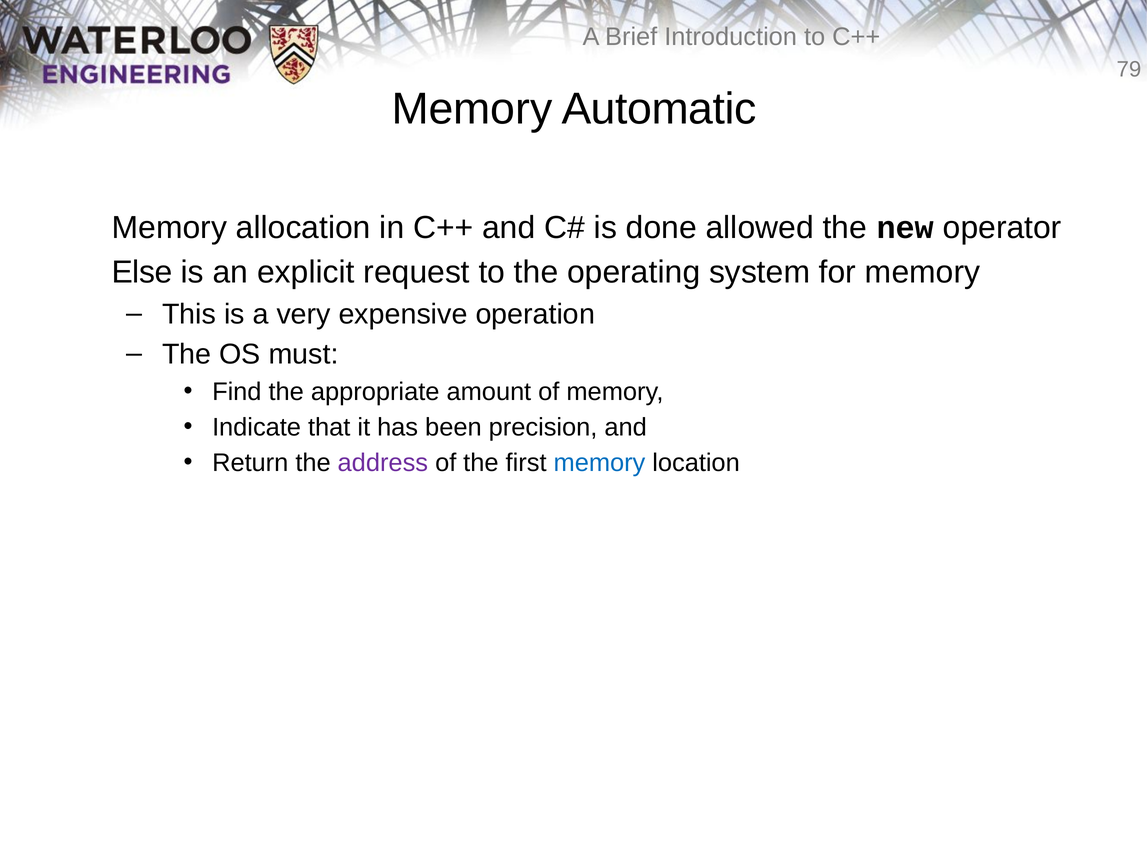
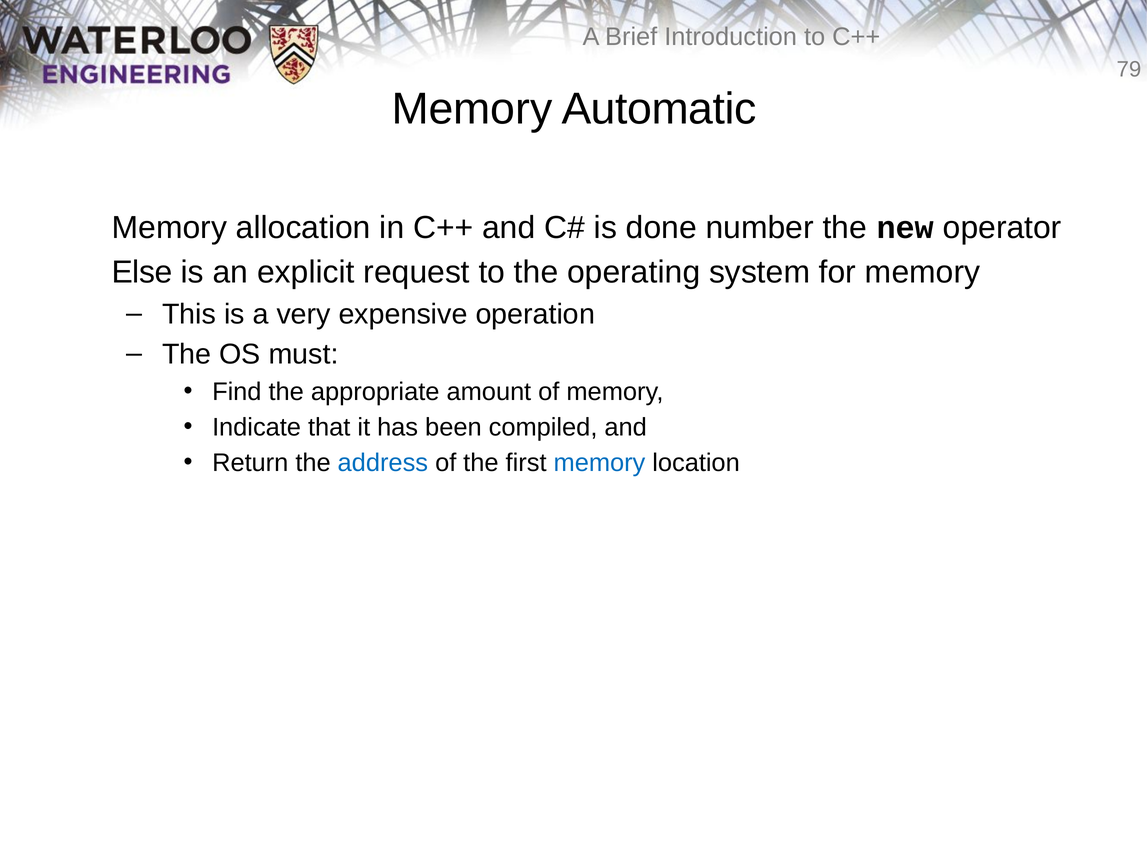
allowed: allowed -> number (760, 228)
precision: precision -> compiled (543, 427)
address colour: purple -> blue (383, 463)
